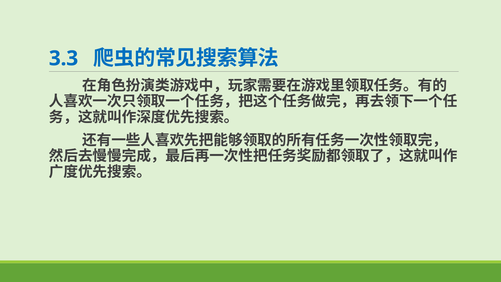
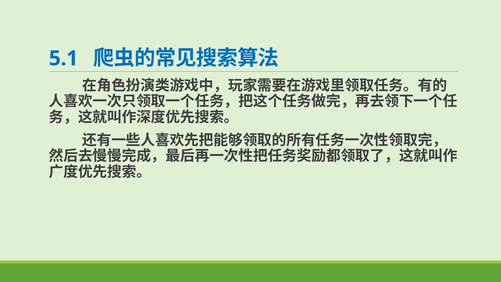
3.3: 3.3 -> 5.1 (64, 58)
